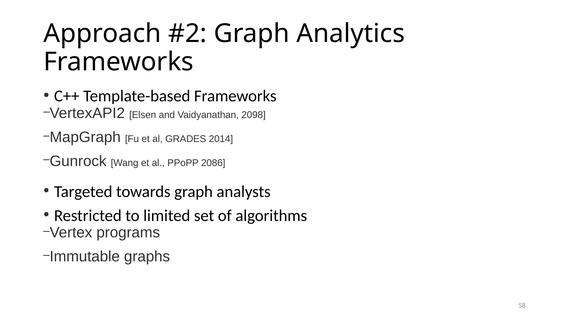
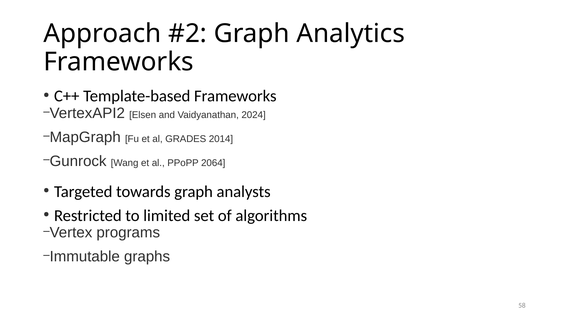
2098: 2098 -> 2024 (254, 115)
2086: 2086 -> 2064 (213, 163)
